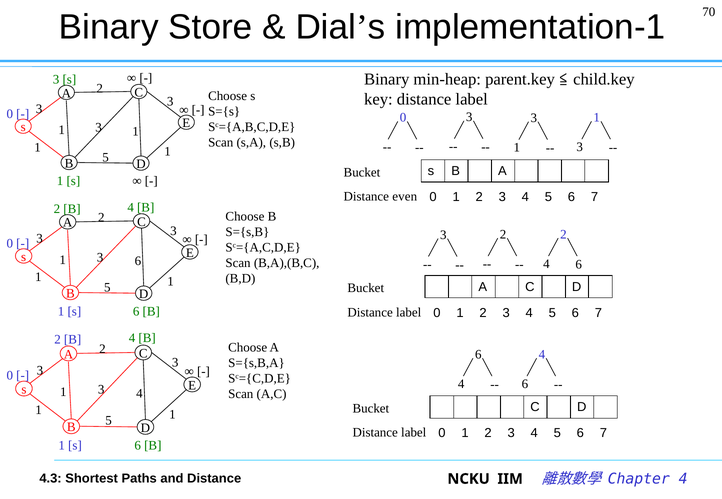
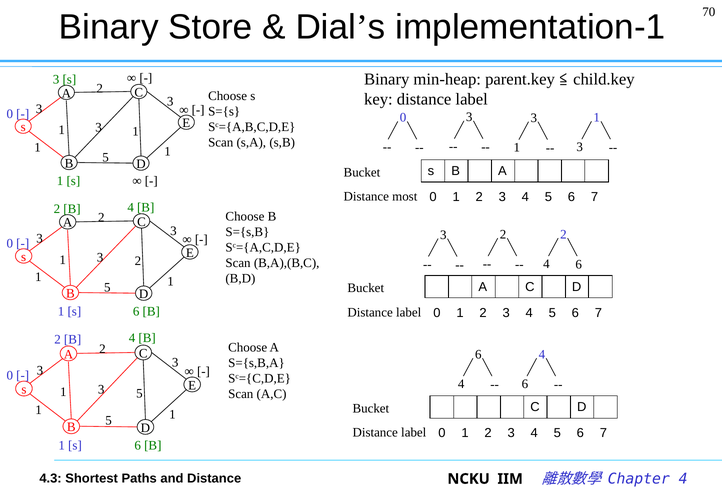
even: even -> most (405, 197)
6: 6 -> 2 (138, 261)
1 4: 4 -> 5 (139, 394)
